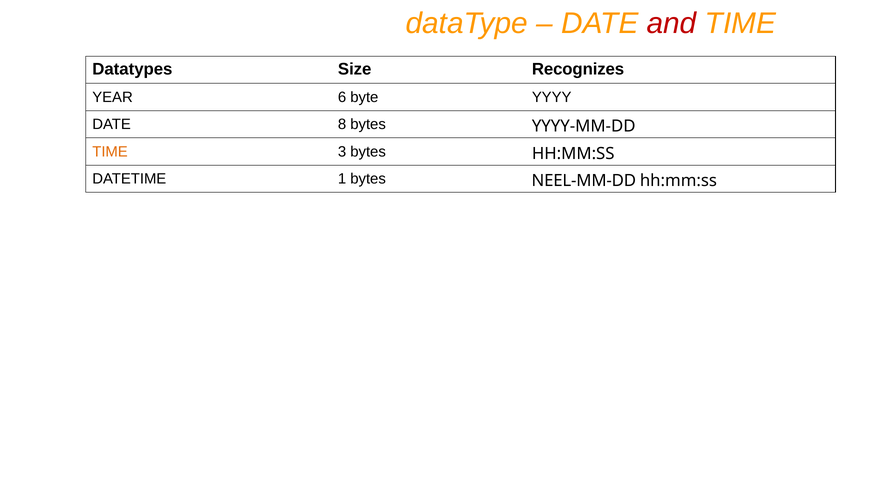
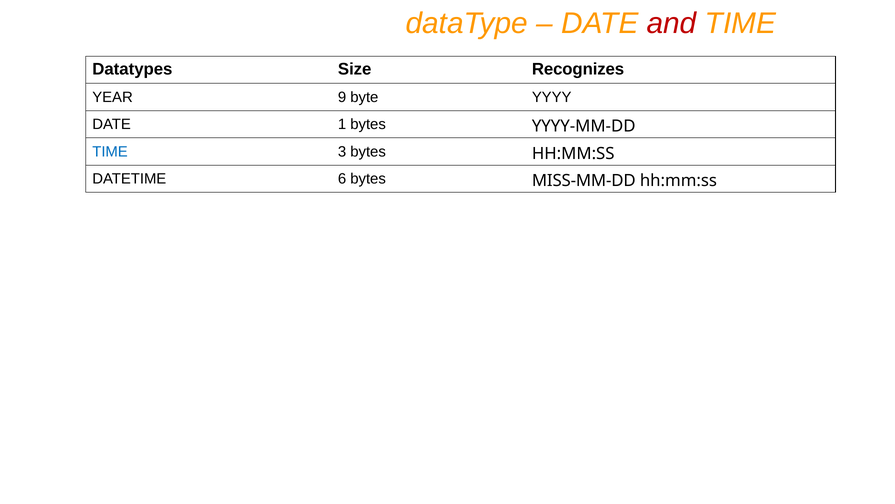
6: 6 -> 9 (342, 97)
8: 8 -> 1 (342, 124)
TIME colour: orange -> blue (110, 152)
1: 1 -> 6 (342, 179)
NEEL-MM-DD: NEEL-MM-DD -> MISS-MM-DD (584, 181)
